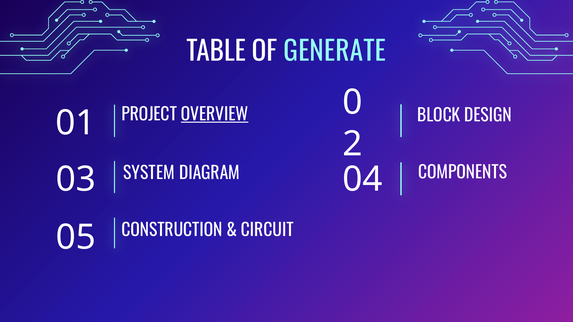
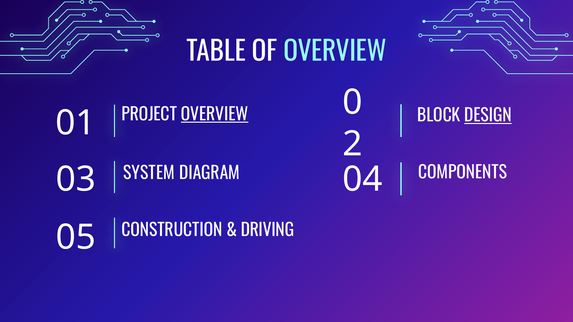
OF GENERATE: GENERATE -> OVERVIEW (335, 52)
DESIGN underline: none -> present (488, 116)
CIRCUIT: CIRCUIT -> DRIVING (267, 230)
